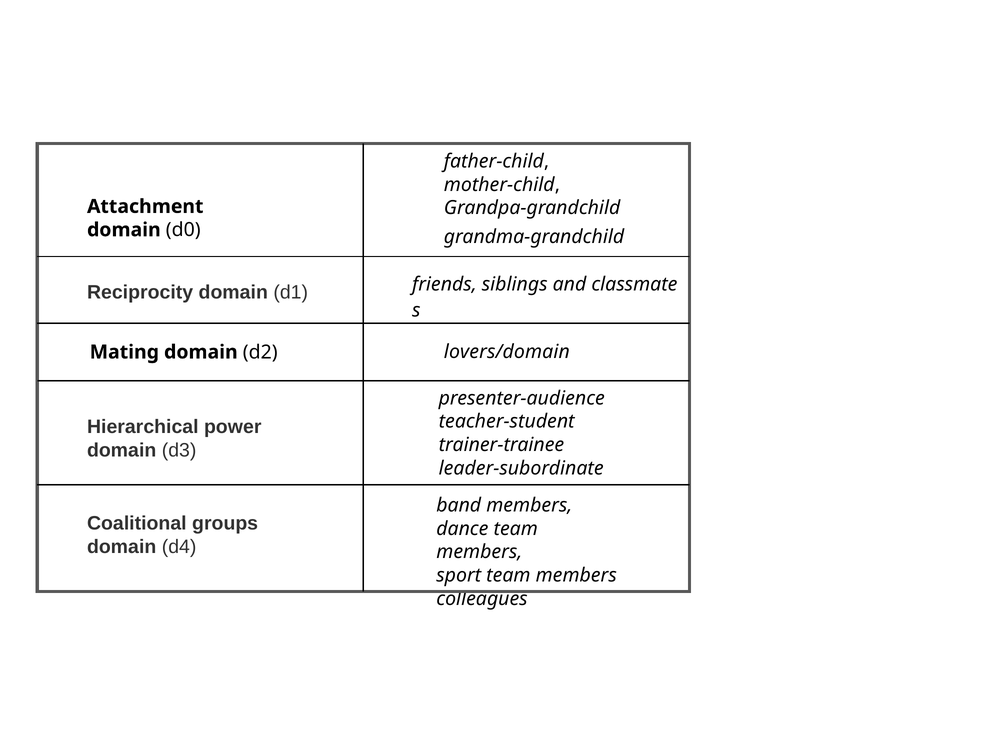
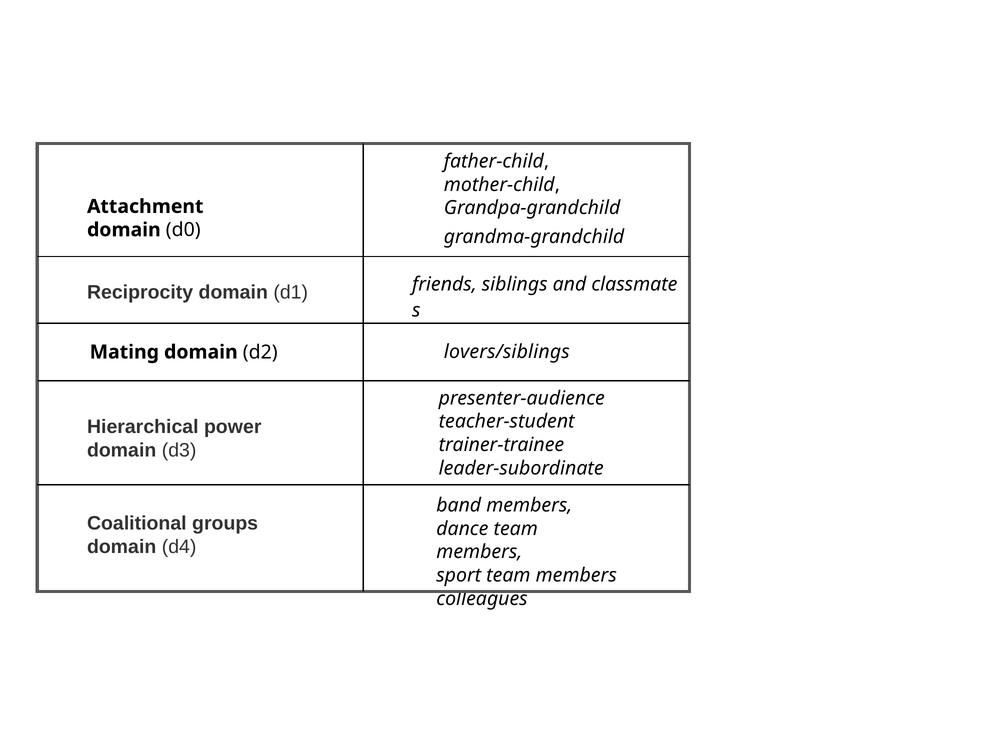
lovers/domain: lovers/domain -> lovers/siblings (507, 352)
